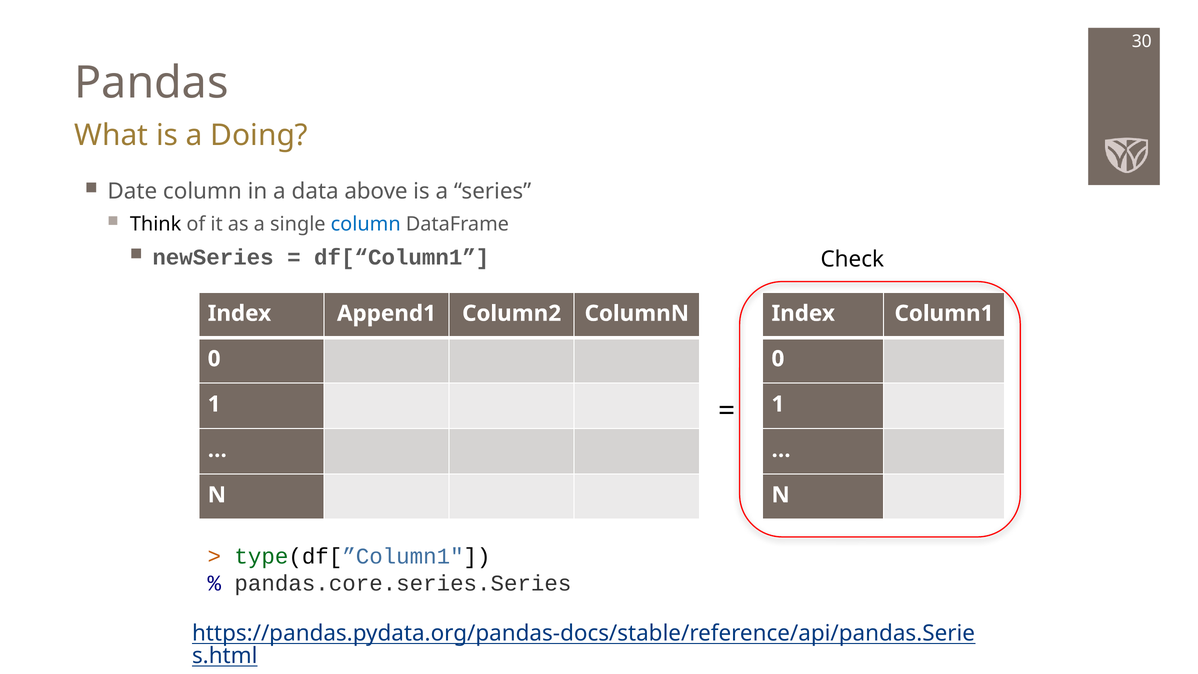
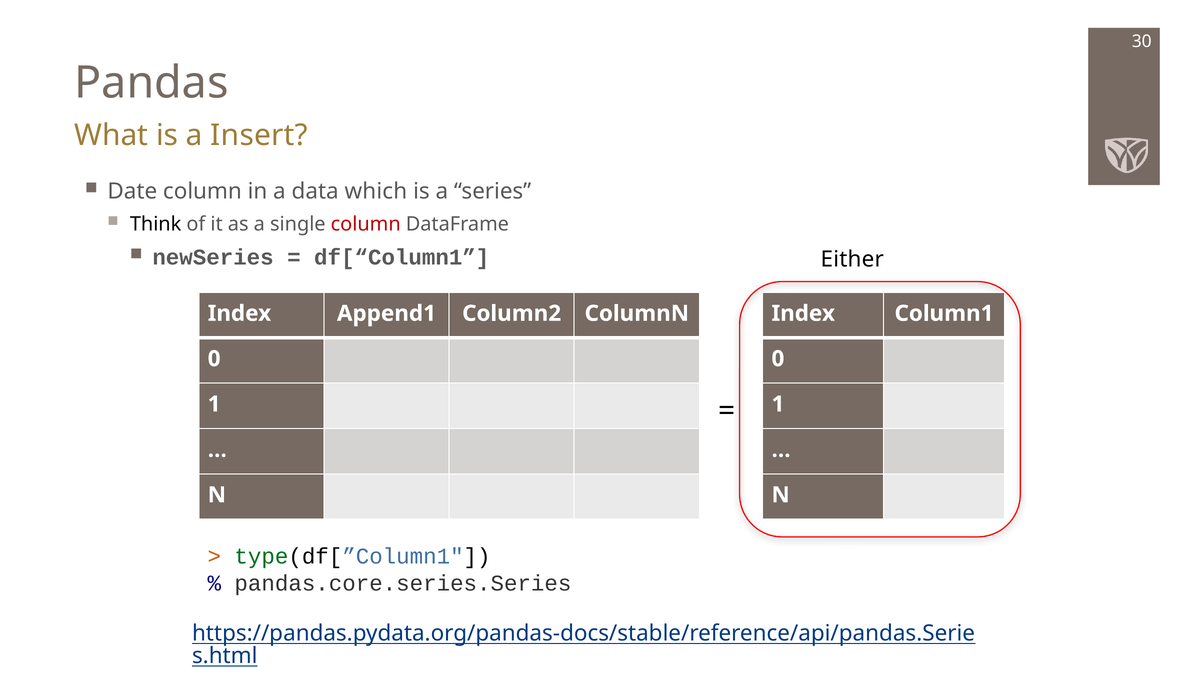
Doing: Doing -> Insert (259, 136)
above: above -> which (376, 191)
column colour: blue -> red (366, 224)
Check: Check -> Either (852, 259)
